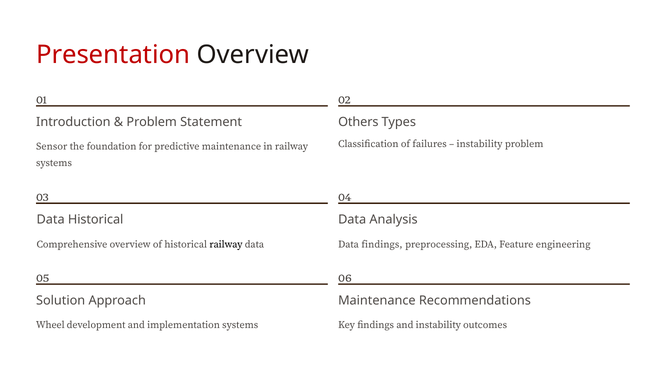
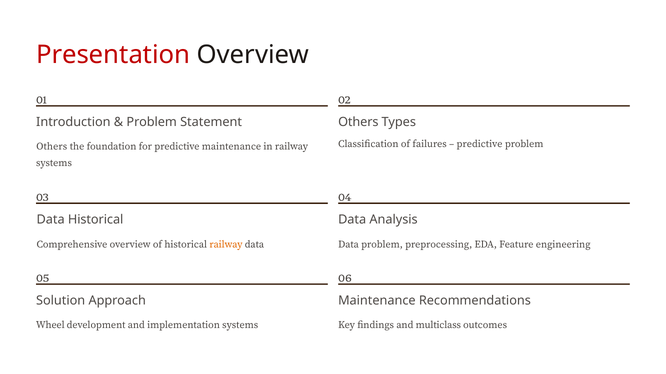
instability: instability -> predictive (480, 144)
Sensor: Sensor -> Others (52, 147)
railway colour: black -> orange (226, 245)
Data findings: findings -> problem (382, 245)
and instability: instability -> multiclass (438, 325)
